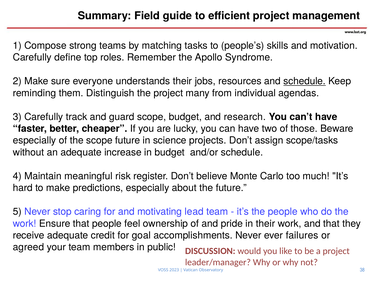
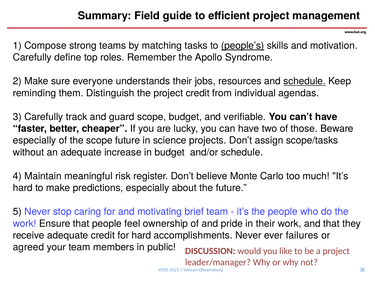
people’s underline: none -> present (243, 46)
project many: many -> credit (198, 93)
research: research -> verifiable (245, 117)
lead: lead -> brief (194, 212)
for goal: goal -> hard (141, 236)
